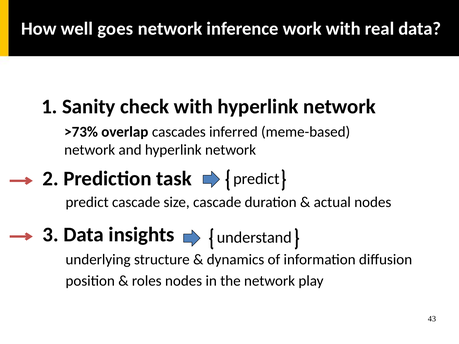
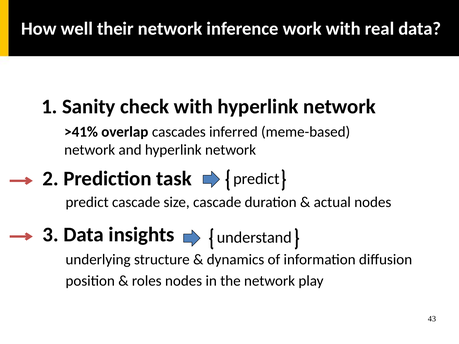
goes: goes -> their (115, 29)
>73%: >73% -> >41% (81, 132)
